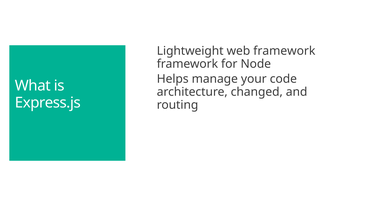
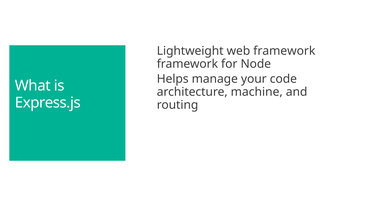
changed: changed -> machine (257, 92)
